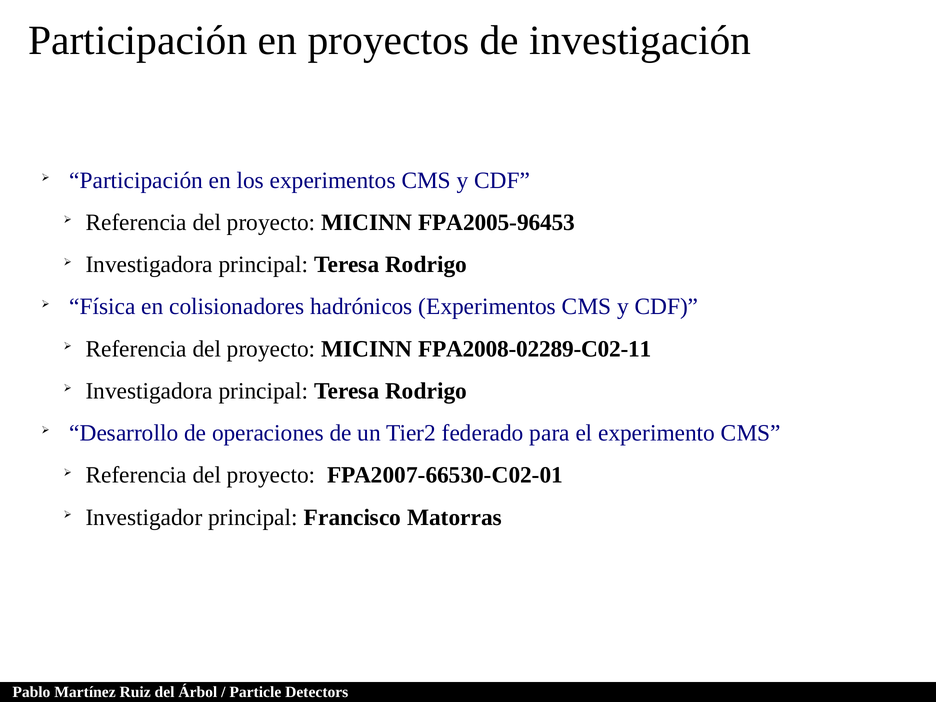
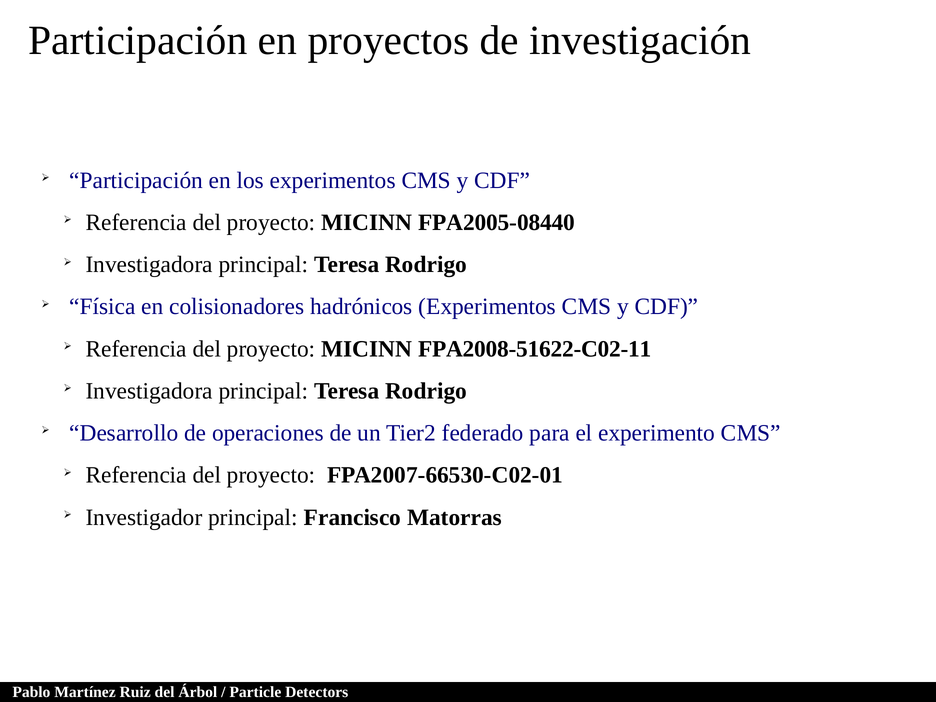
FPA2005-96453: FPA2005-96453 -> FPA2005-08440 (497, 223)
FPA2008-02289-C02-11: FPA2008-02289-C02-11 -> FPA2008-51622-C02-11 (535, 349)
